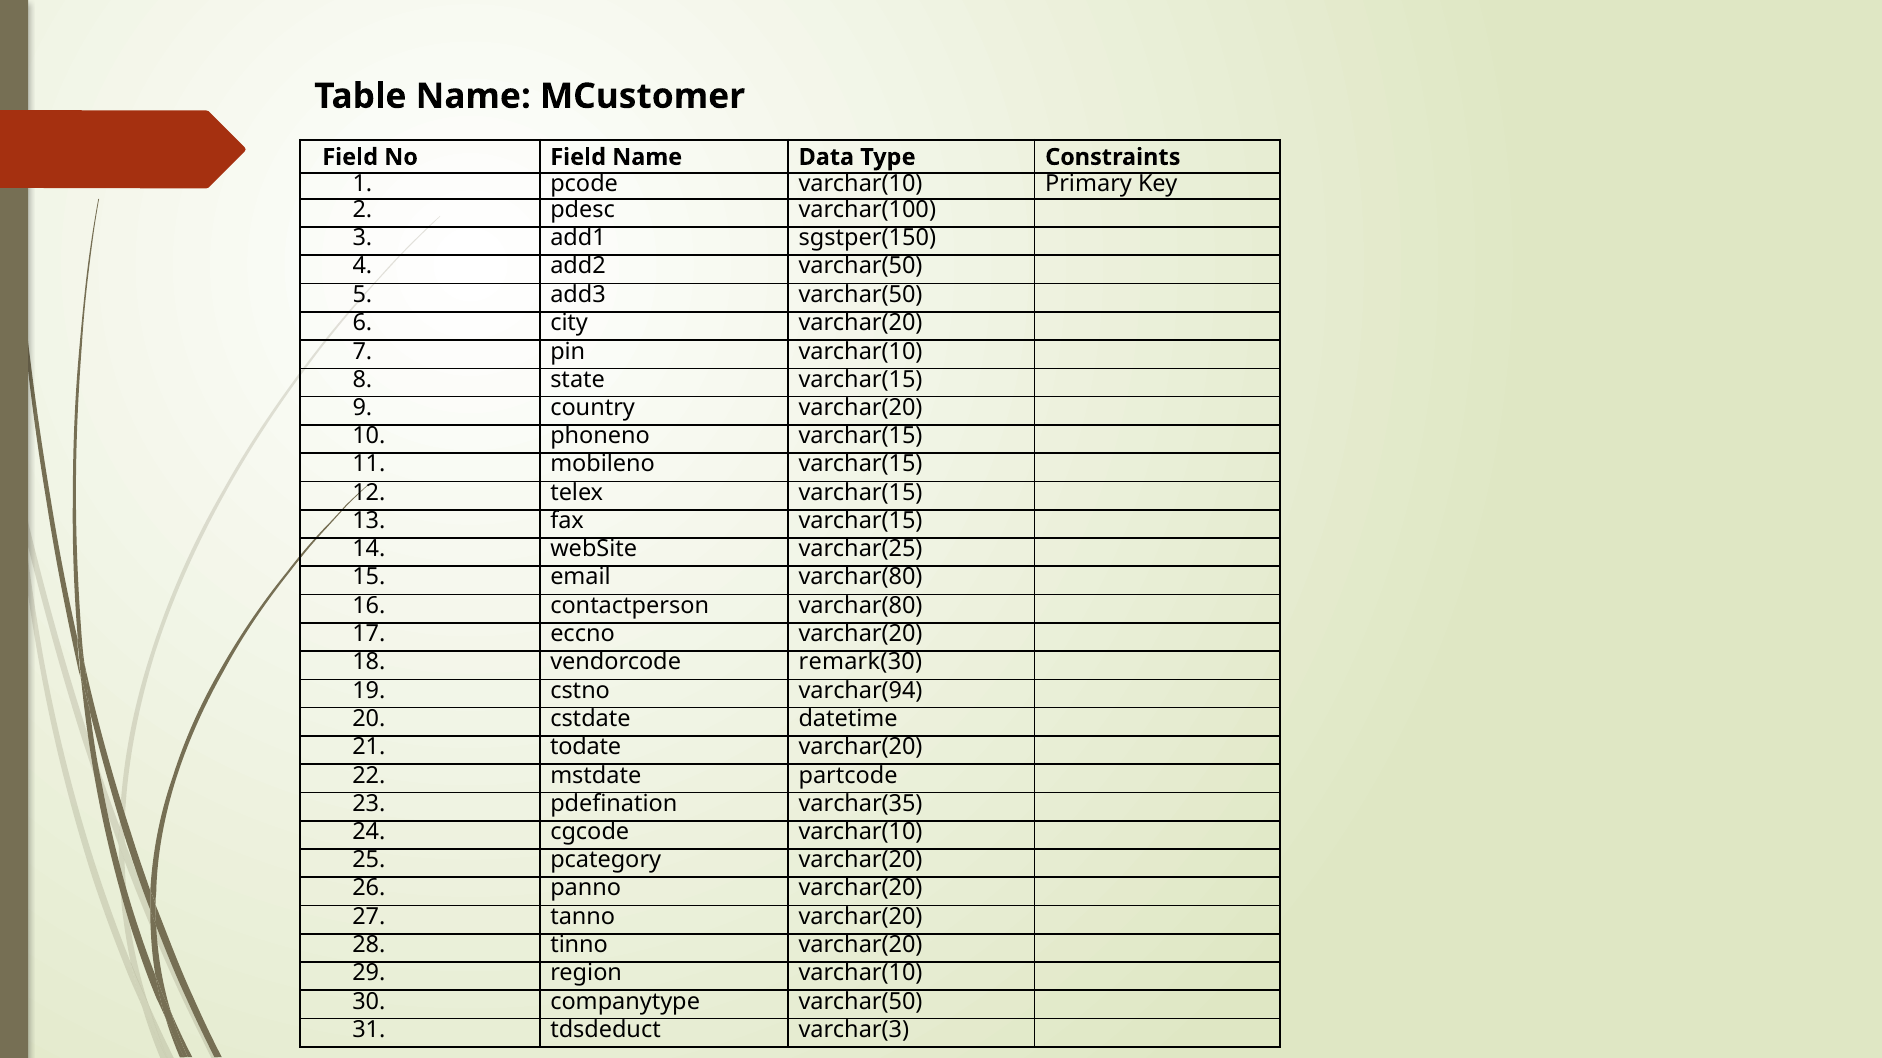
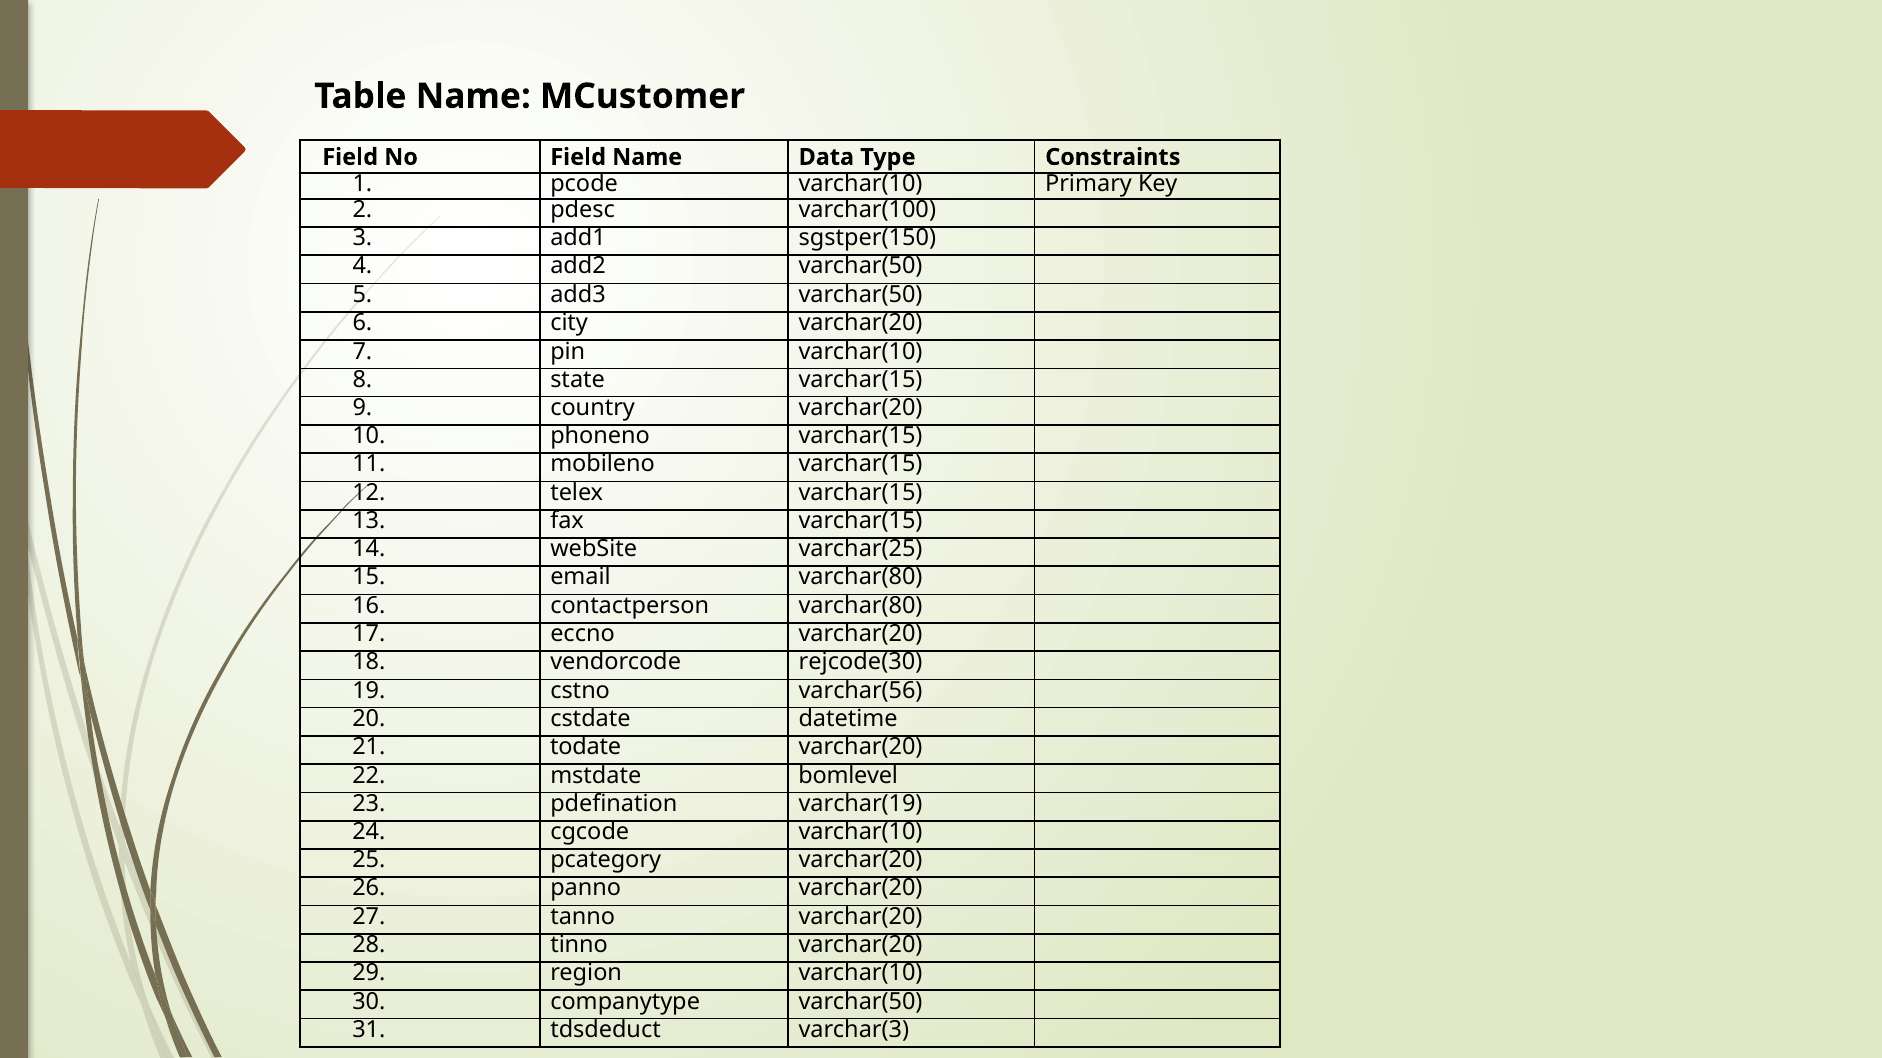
remark(30: remark(30 -> rejcode(30 (861, 662)
varchar(94: varchar(94 -> varchar(56 (861, 691)
partcode: partcode -> bomlevel (848, 776)
varchar(35: varchar(35 -> varchar(19 (861, 804)
